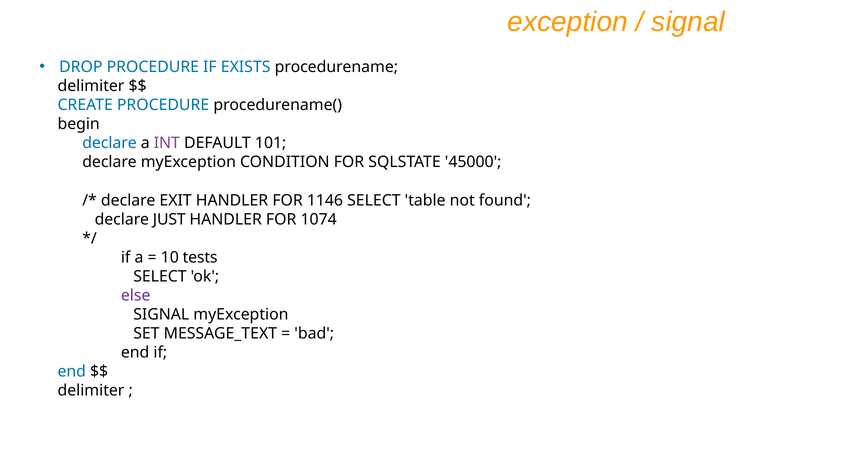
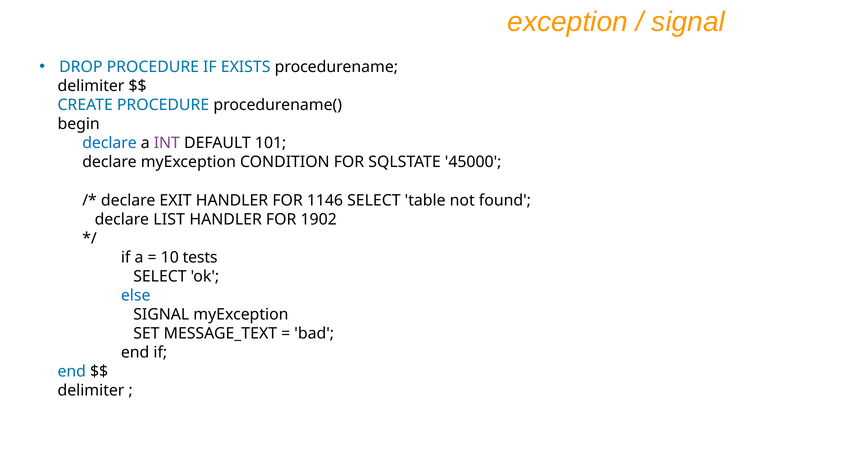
JUST: JUST -> LIST (169, 219)
1074: 1074 -> 1902 (319, 219)
else colour: purple -> blue (136, 295)
